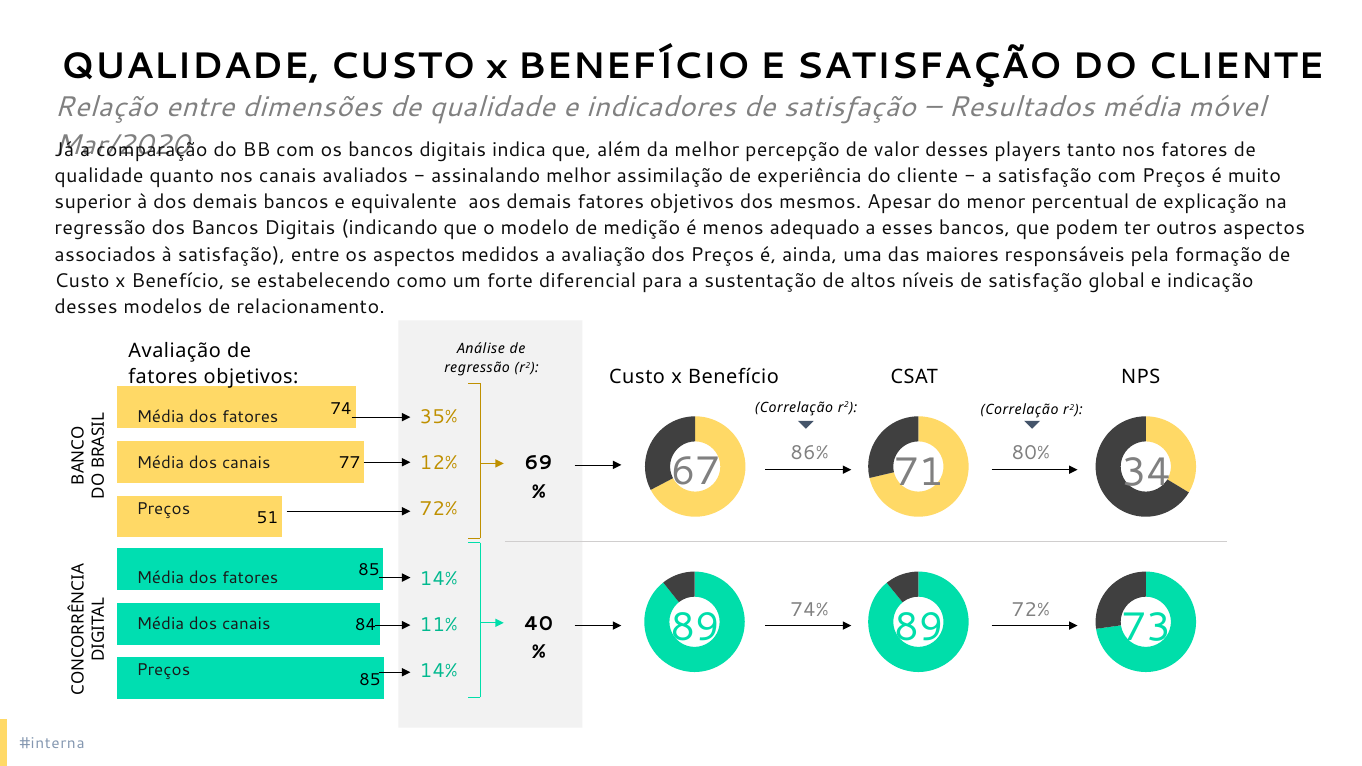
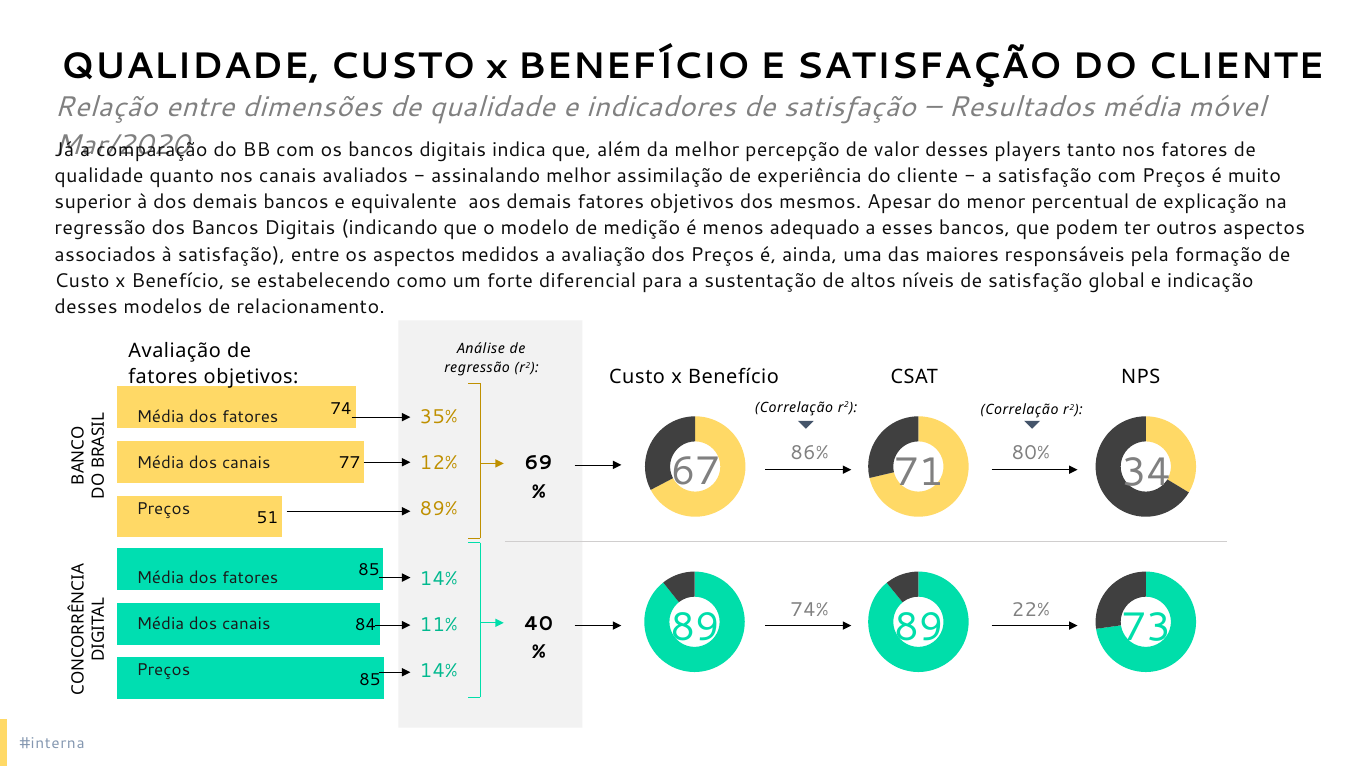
72%: 72% -> 89% (439, 509)
74% 72%: 72% -> 22% (1031, 610)
